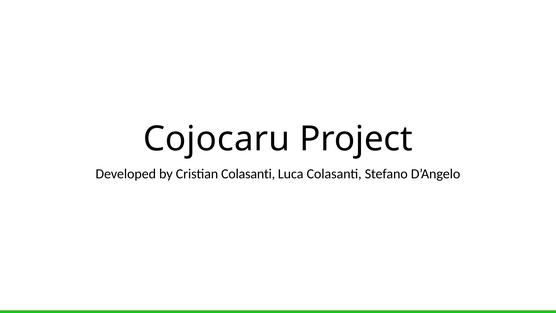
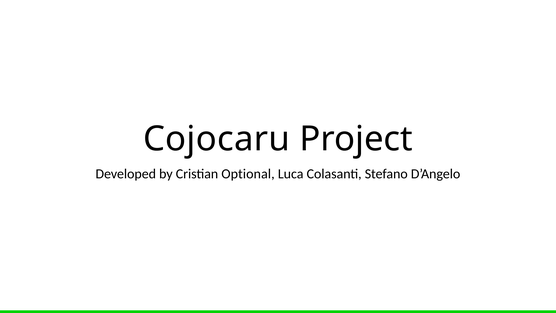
Cristian Colasanti: Colasanti -> Optional (248, 174)
